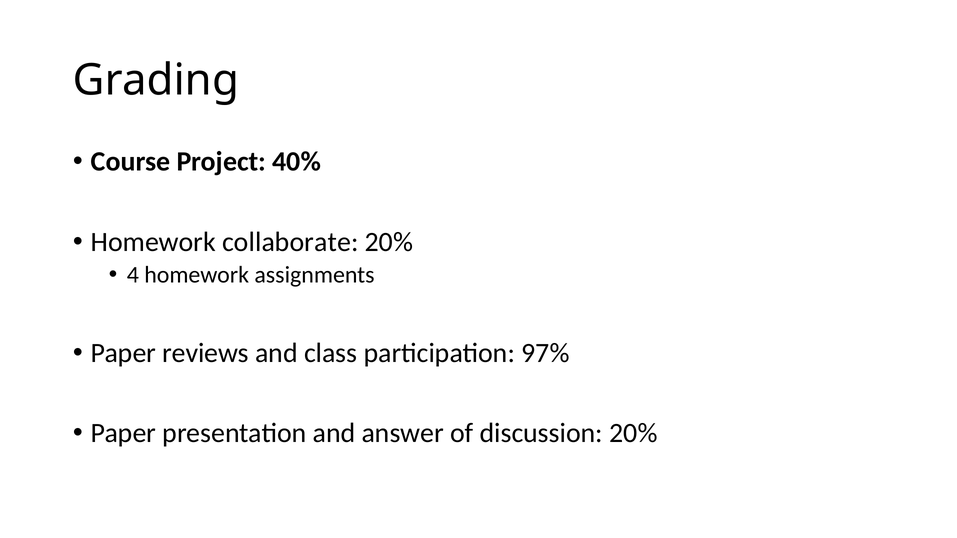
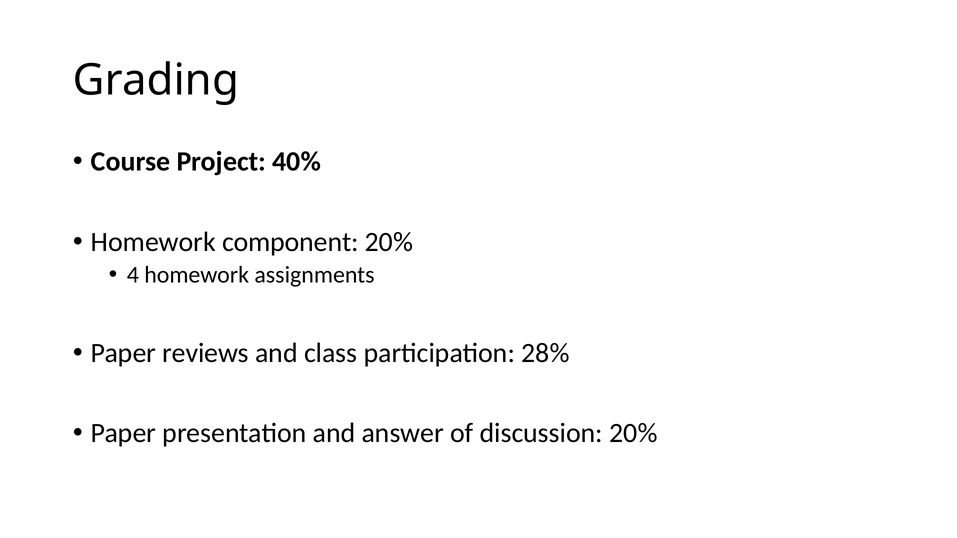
collaborate: collaborate -> component (290, 242)
97%: 97% -> 28% (545, 353)
